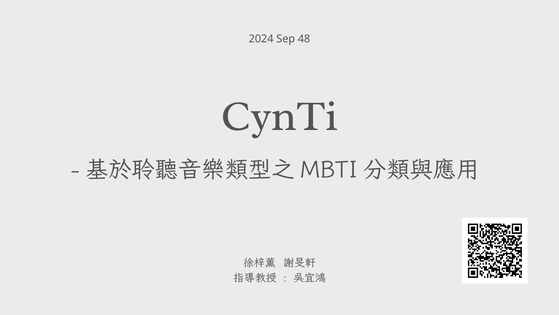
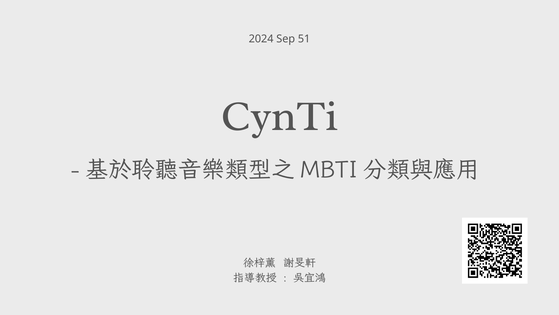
48: 48 -> 51 (304, 39)
